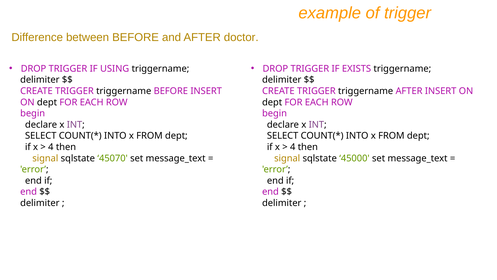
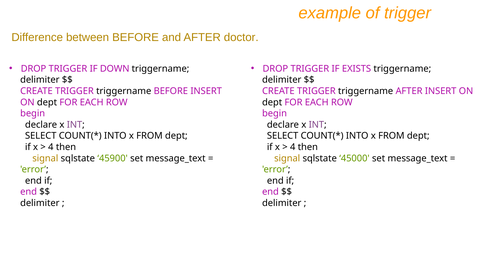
USING: USING -> DOWN (115, 69)
45070: 45070 -> 45900 (113, 158)
